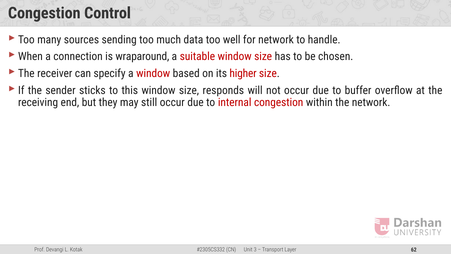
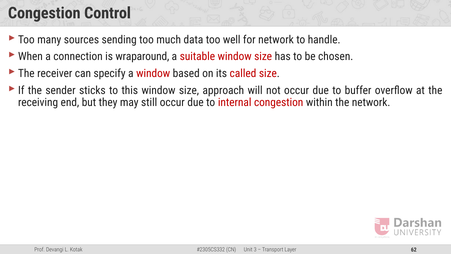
higher: higher -> called (243, 73)
responds: responds -> approach (223, 90)
